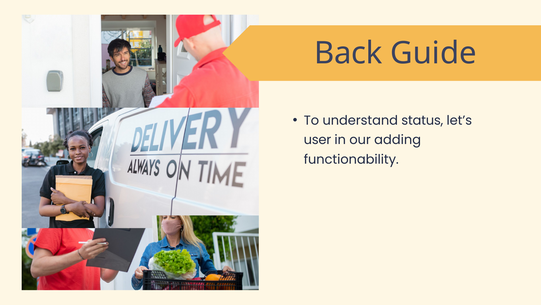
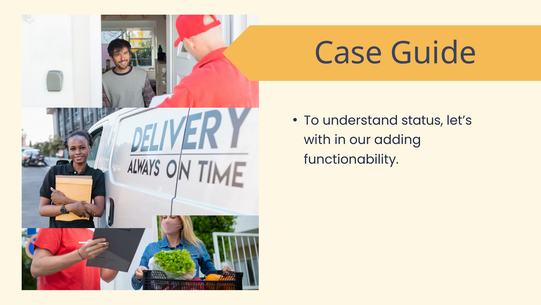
Back: Back -> Case (348, 53)
user: user -> with (317, 140)
